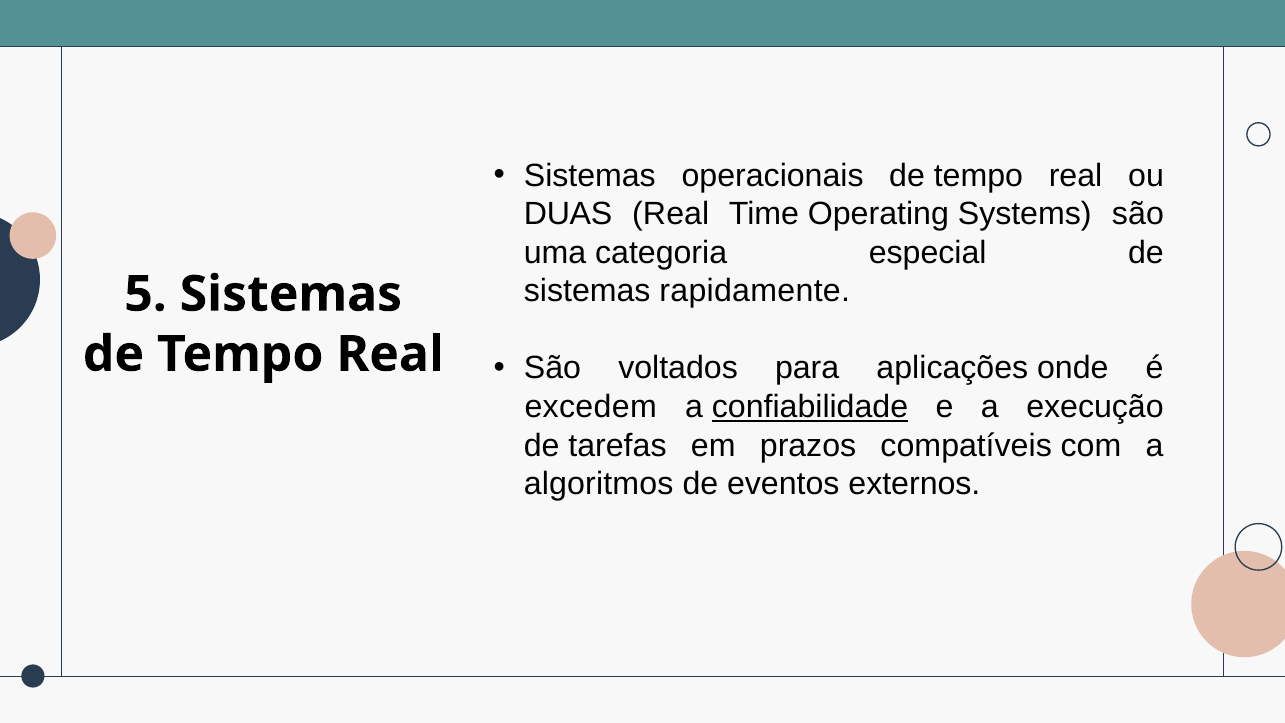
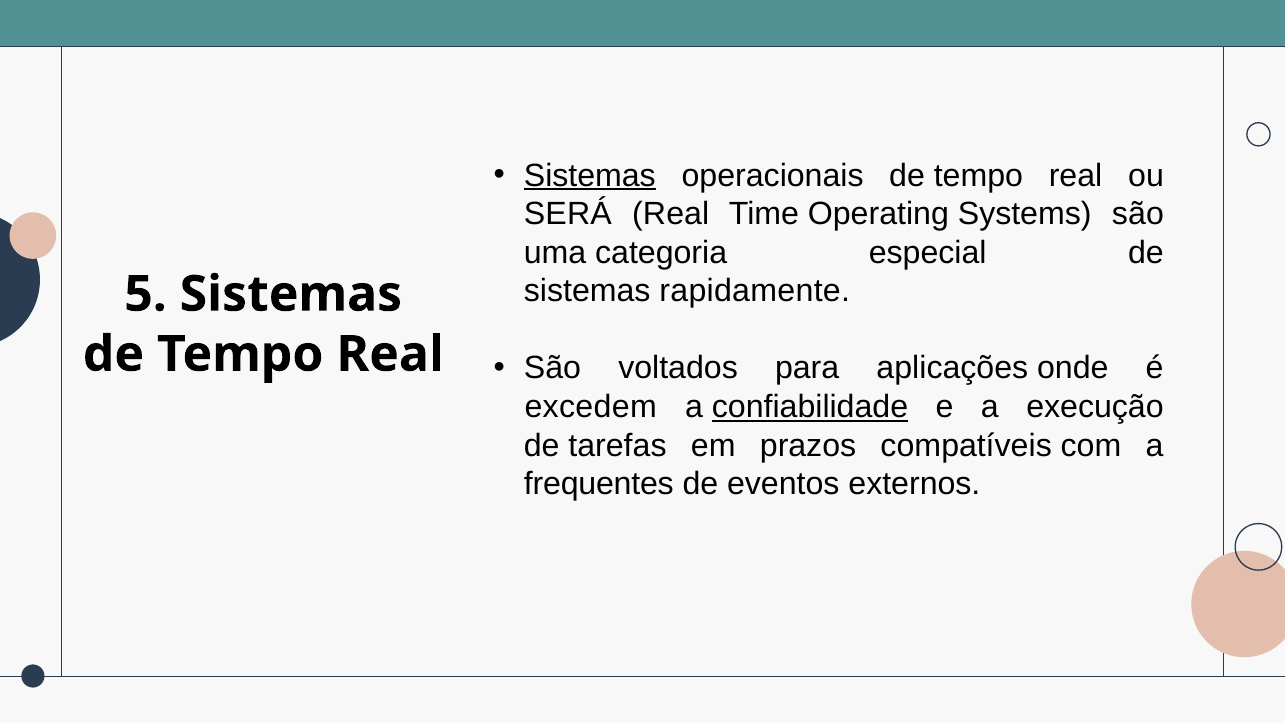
Sistemas underline: none -> present (590, 175)
DUAS: DUAS -> SERÁ (568, 214)
algoritmos: algoritmos -> frequentes (599, 484)
